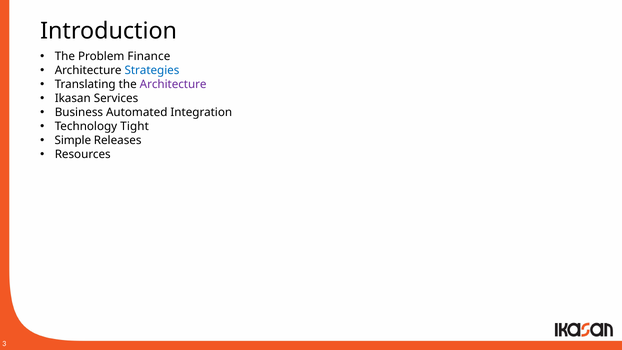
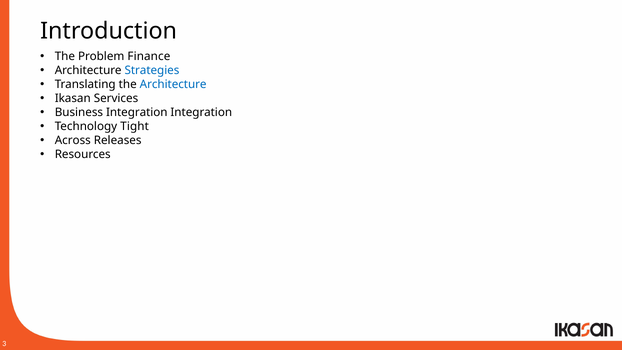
Architecture colour: purple -> blue (173, 84)
Business Automated: Automated -> Integration (137, 112)
Simple: Simple -> Across (73, 140)
